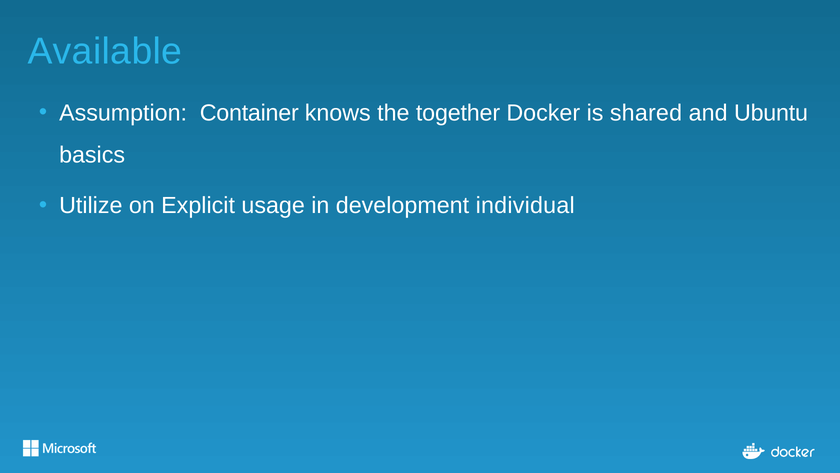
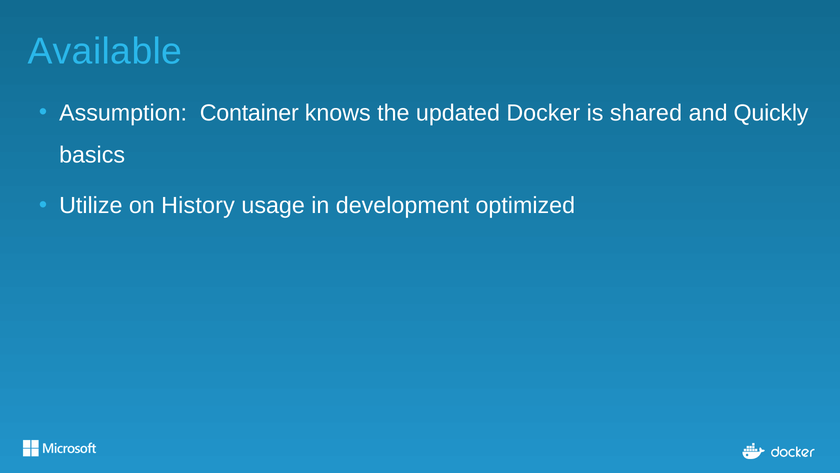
together: together -> updated (458, 113)
Ubuntu: Ubuntu -> Quickly (771, 113)
Explicit: Explicit -> History (198, 206)
individual: individual -> optimized (525, 206)
